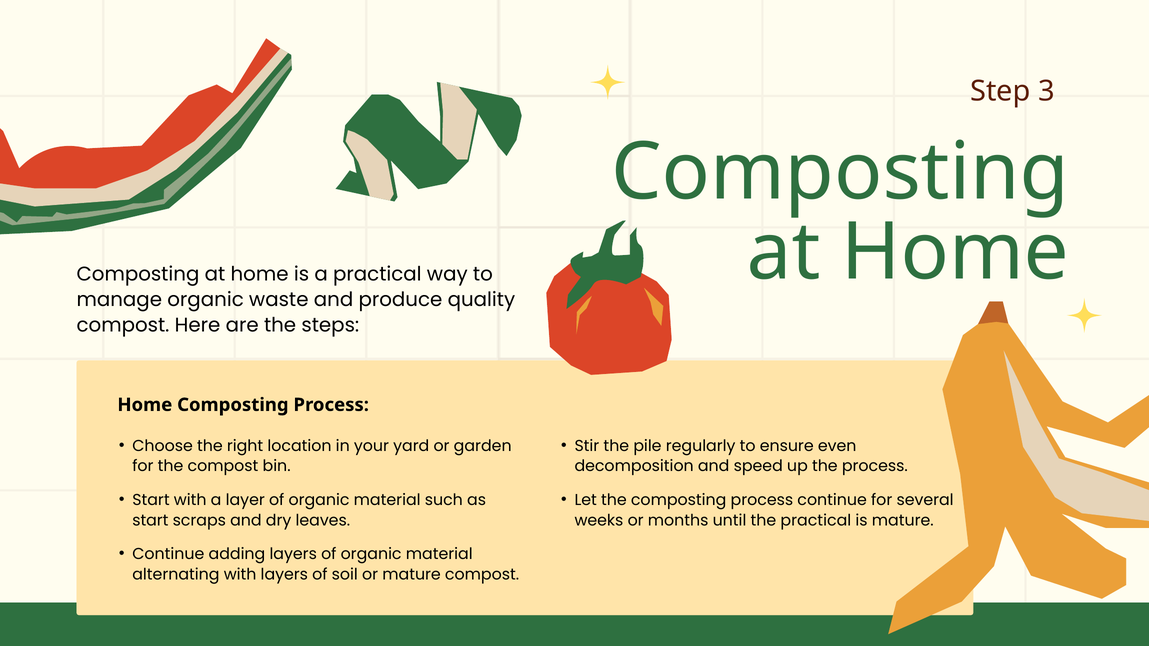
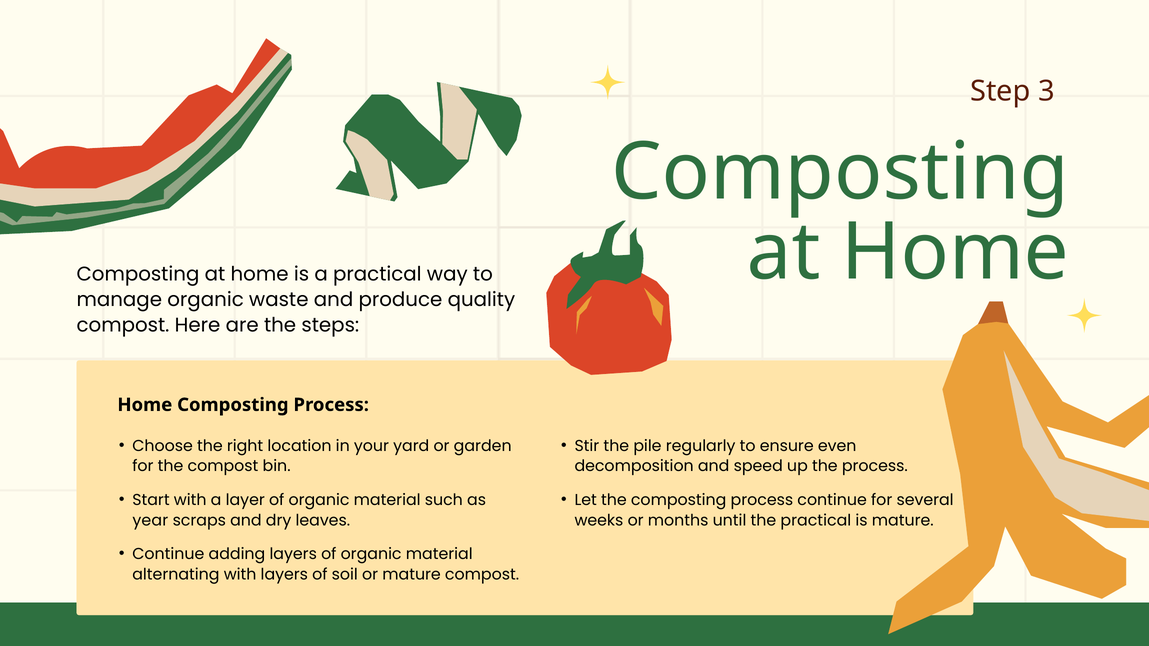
start: start -> year (150, 521)
